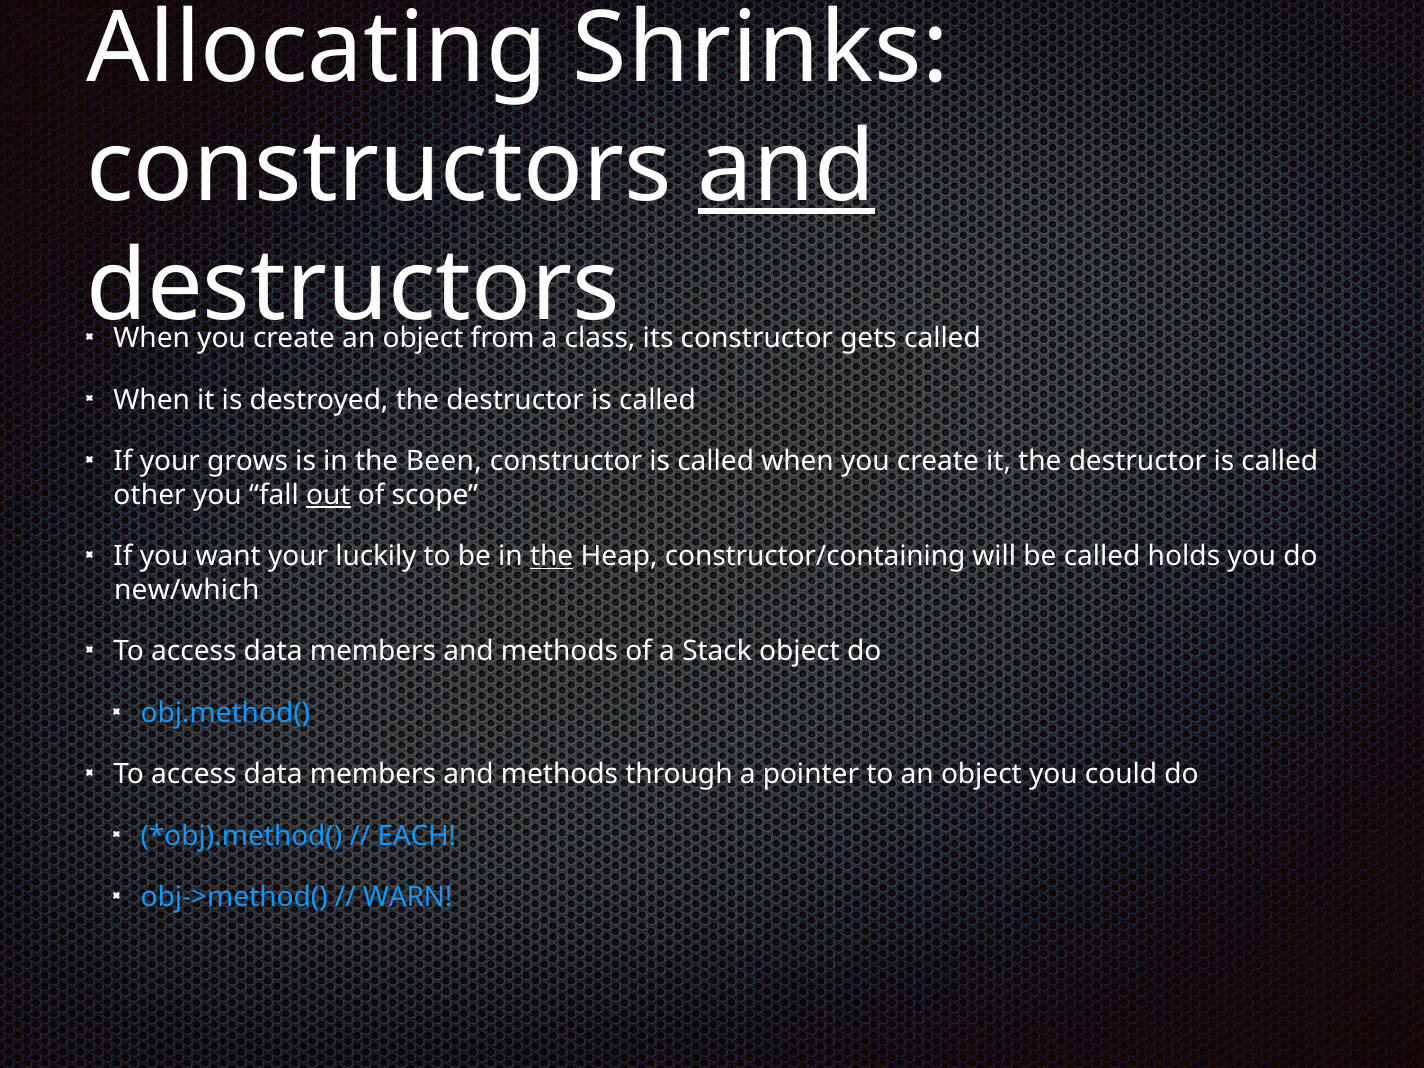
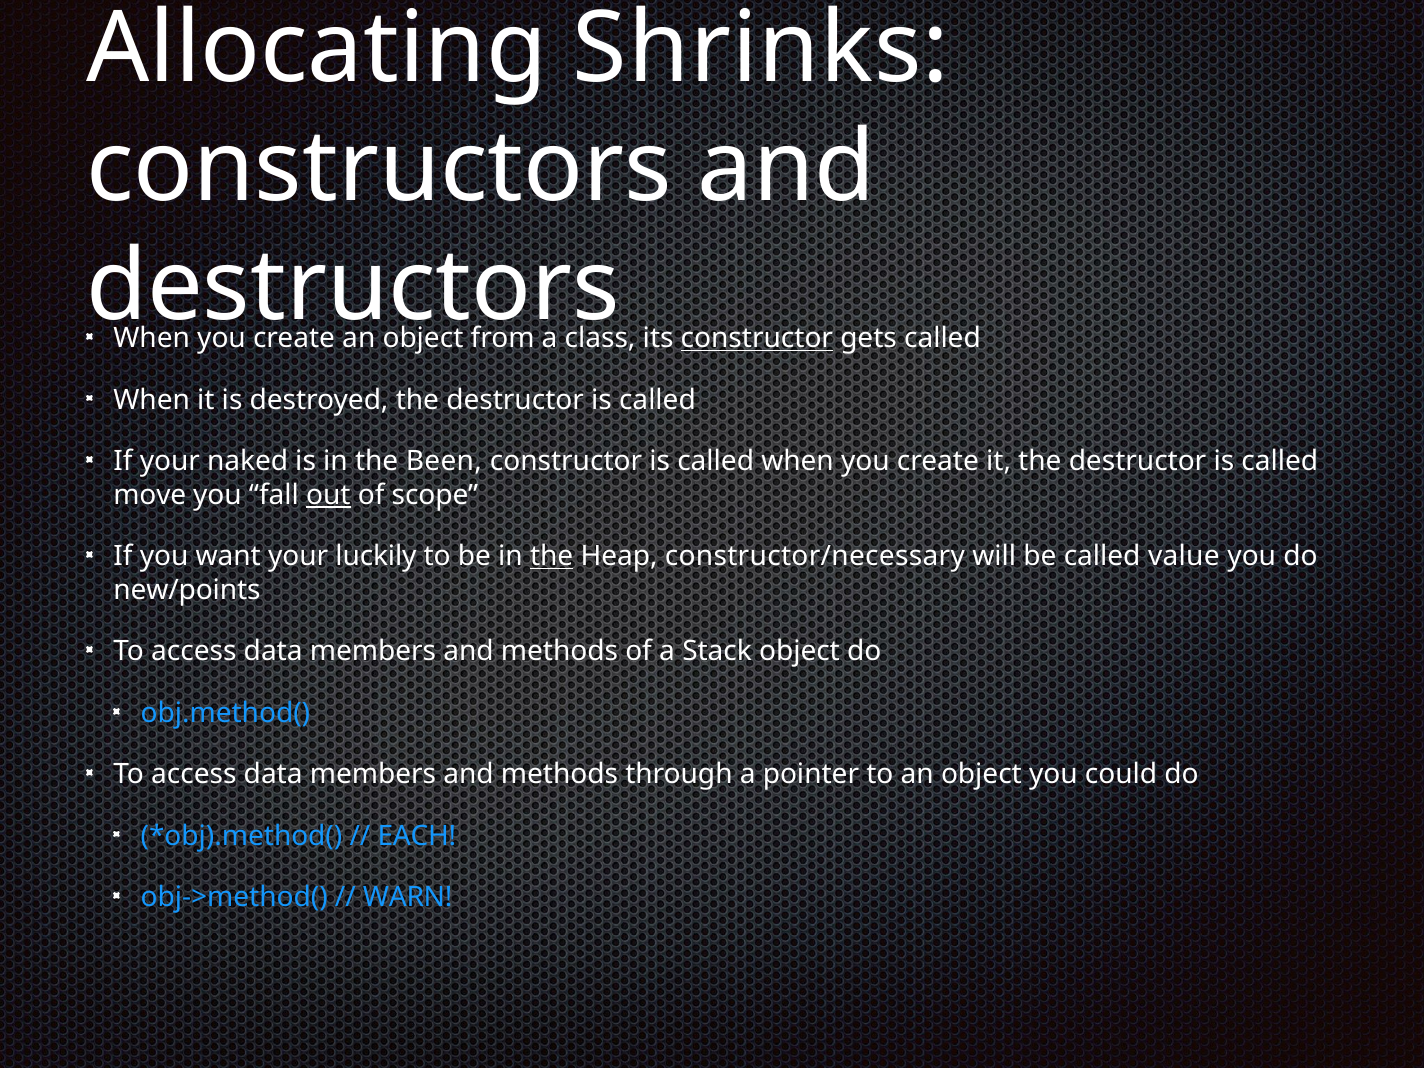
and underline: present -> none (786, 168)
constructor underline: none -> present (757, 339)
grows: grows -> naked (248, 461)
other: other -> move (150, 495)
constructor/containing: constructor/containing -> constructor/necessary (815, 557)
holds: holds -> value (1184, 557)
new/which: new/which -> new/points (187, 590)
